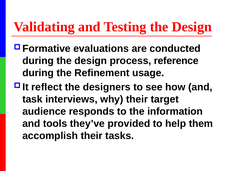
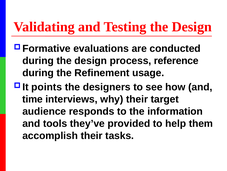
reflect: reflect -> points (47, 87)
task: task -> time (32, 99)
